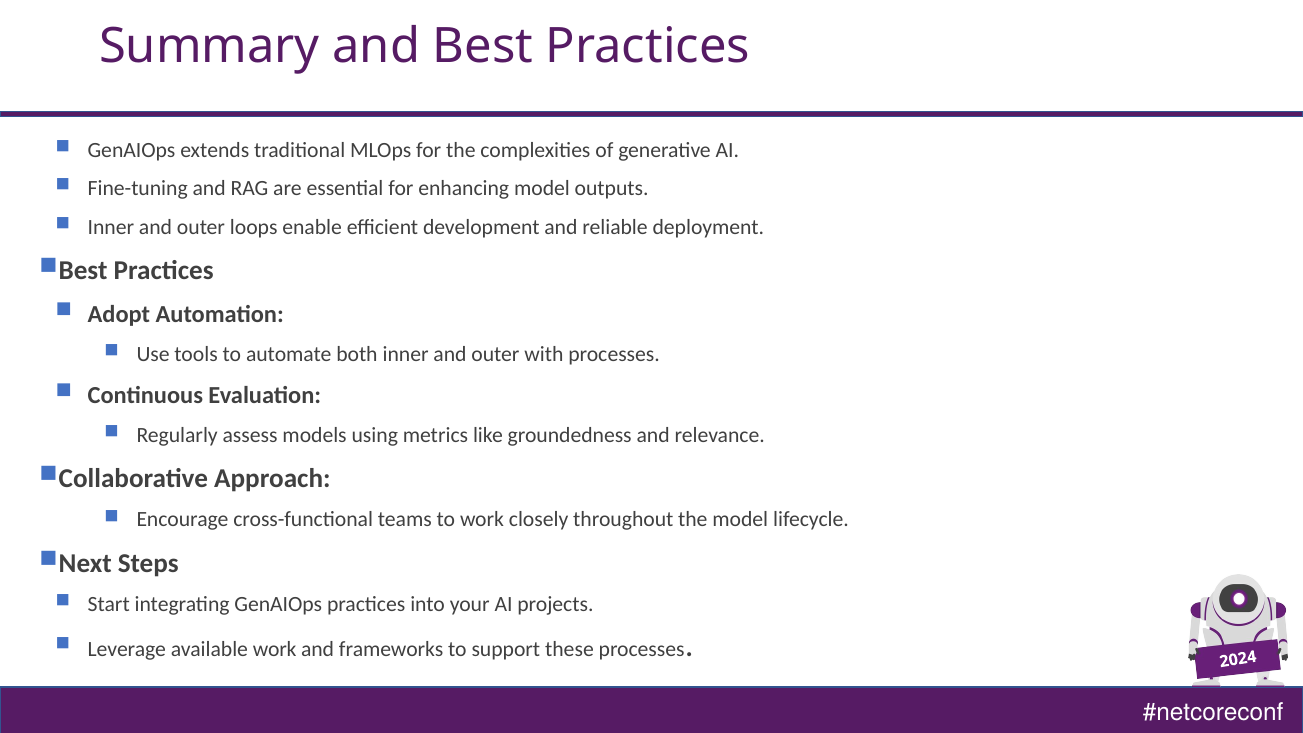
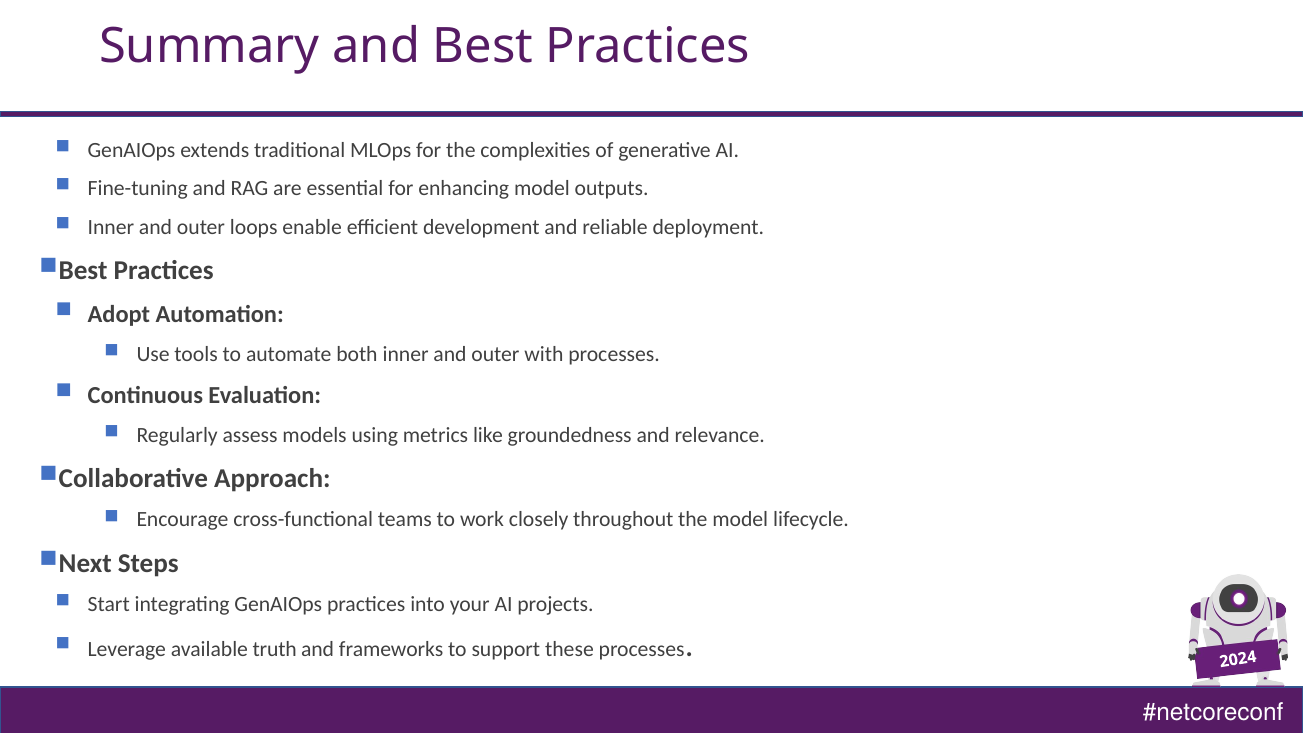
available work: work -> truth (275, 650)
